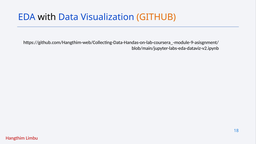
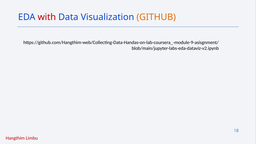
with colour: black -> red (47, 17)
